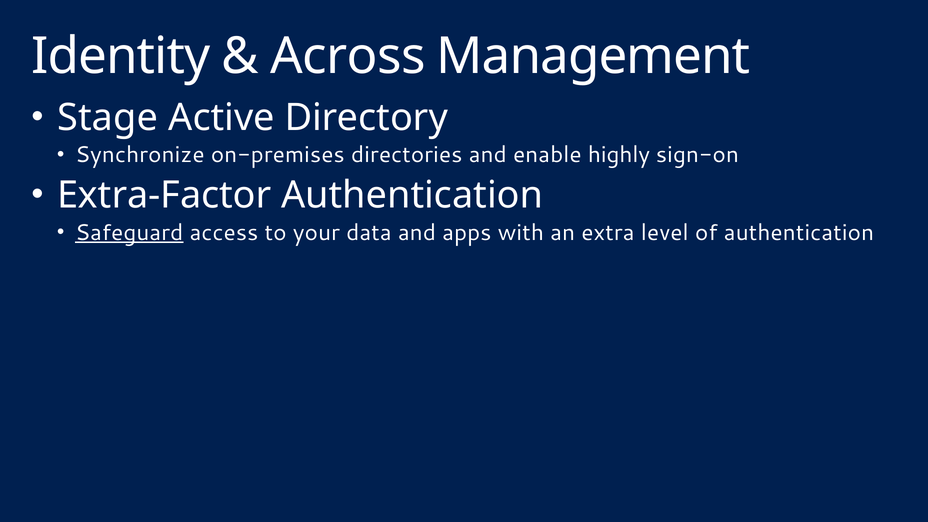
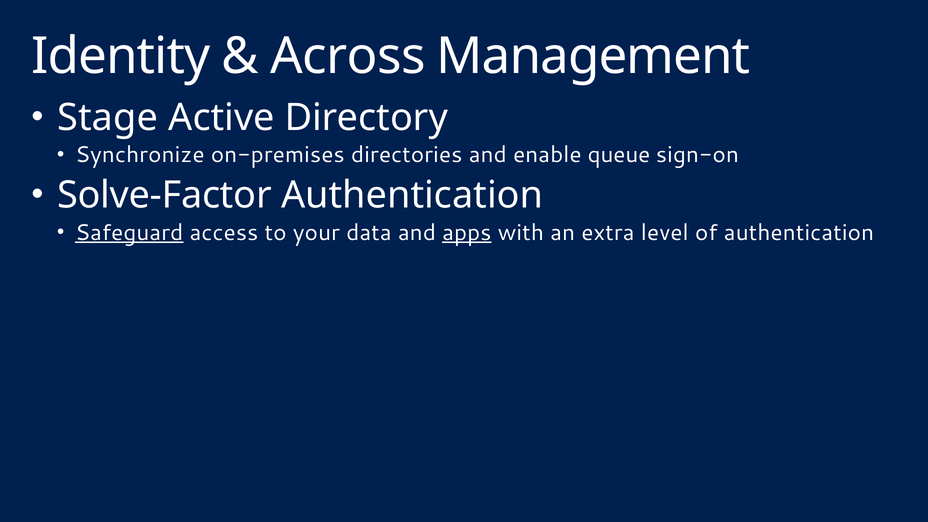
highly: highly -> queue (619, 155)
Extra-Factor: Extra-Factor -> Solve-Factor (164, 195)
apps underline: none -> present (467, 233)
